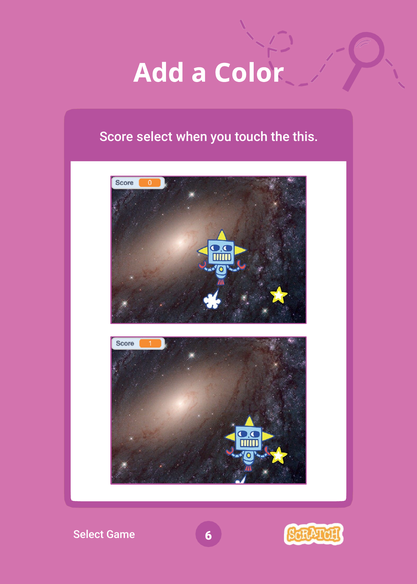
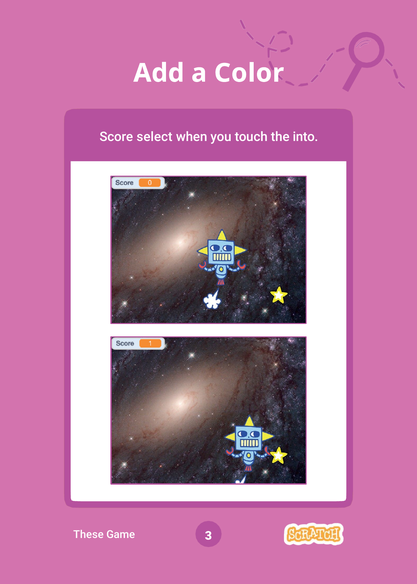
this: this -> into (305, 137)
Select: Select -> These (88, 534)
6: 6 -> 3 (208, 536)
